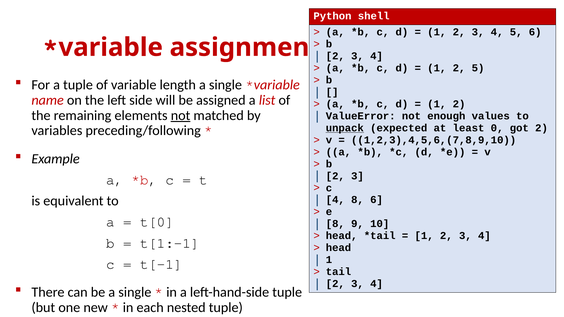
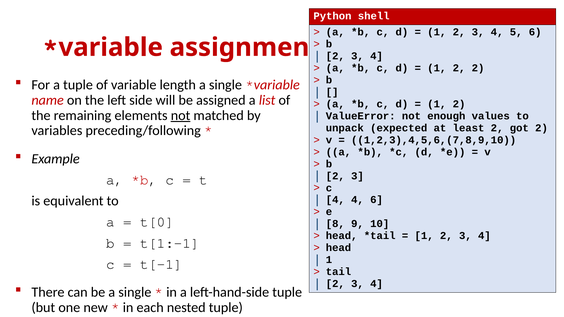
2 5: 5 -> 2 (478, 68)
unpack underline: present -> none (345, 128)
least 0: 0 -> 2 (497, 128)
4 8: 8 -> 4 (357, 200)
